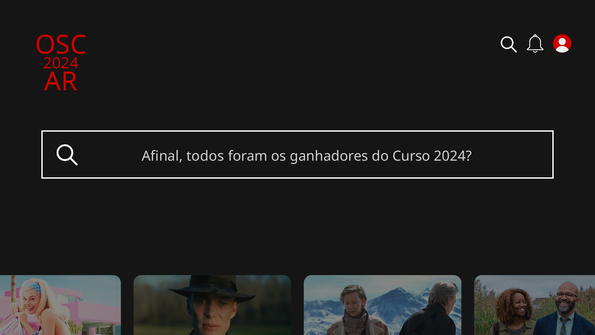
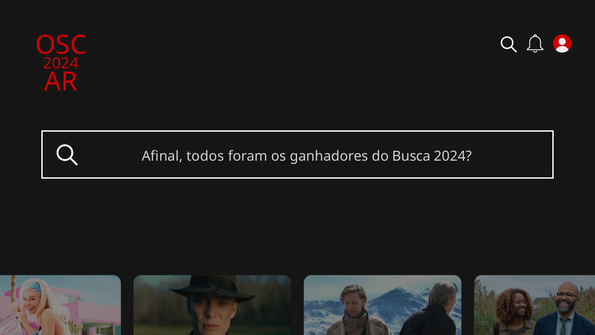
Curso: Curso -> Busca (411, 156)
